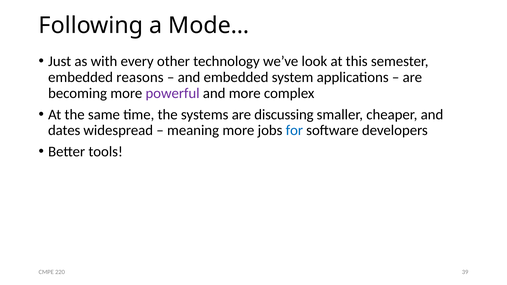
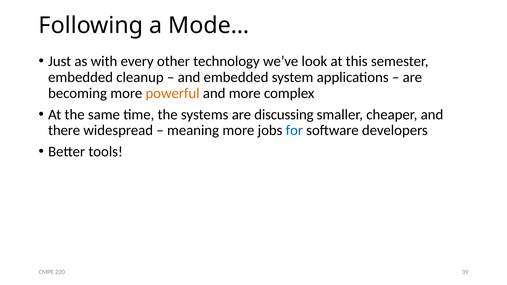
reasons: reasons -> cleanup (140, 77)
powerful colour: purple -> orange (173, 93)
dates: dates -> there (64, 131)
